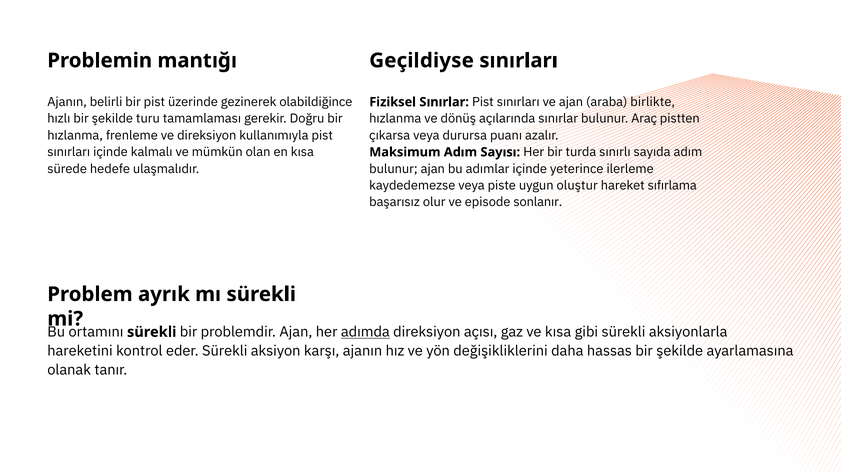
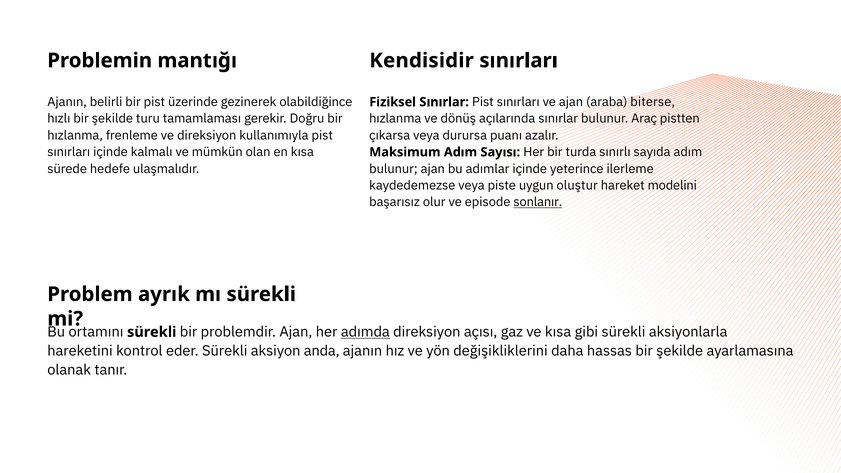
Geçildiyse: Geçildiyse -> Kendisidir (422, 61)
birlikte: birlikte -> biterse (653, 102)
sıfırlama: sıfırlama -> modelini (672, 186)
sonlanır underline: none -> present (538, 202)
karşı: karşı -> anda (322, 351)
